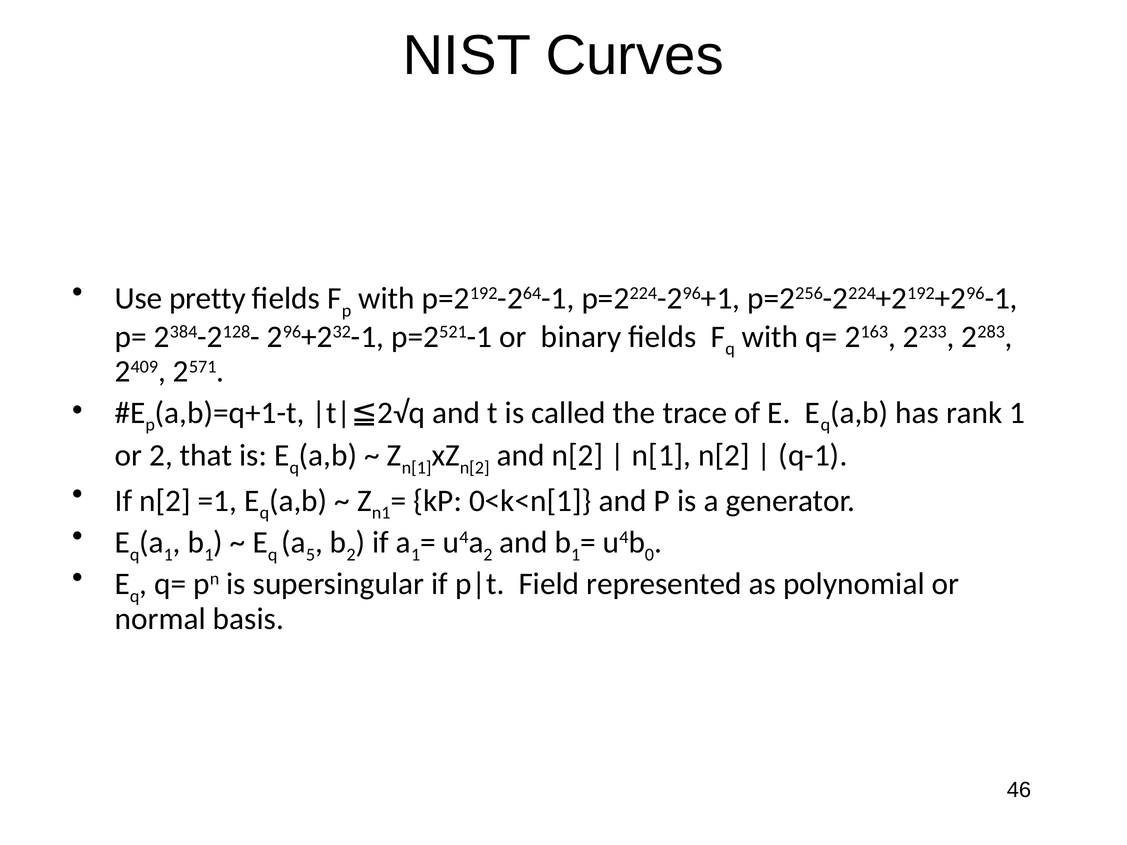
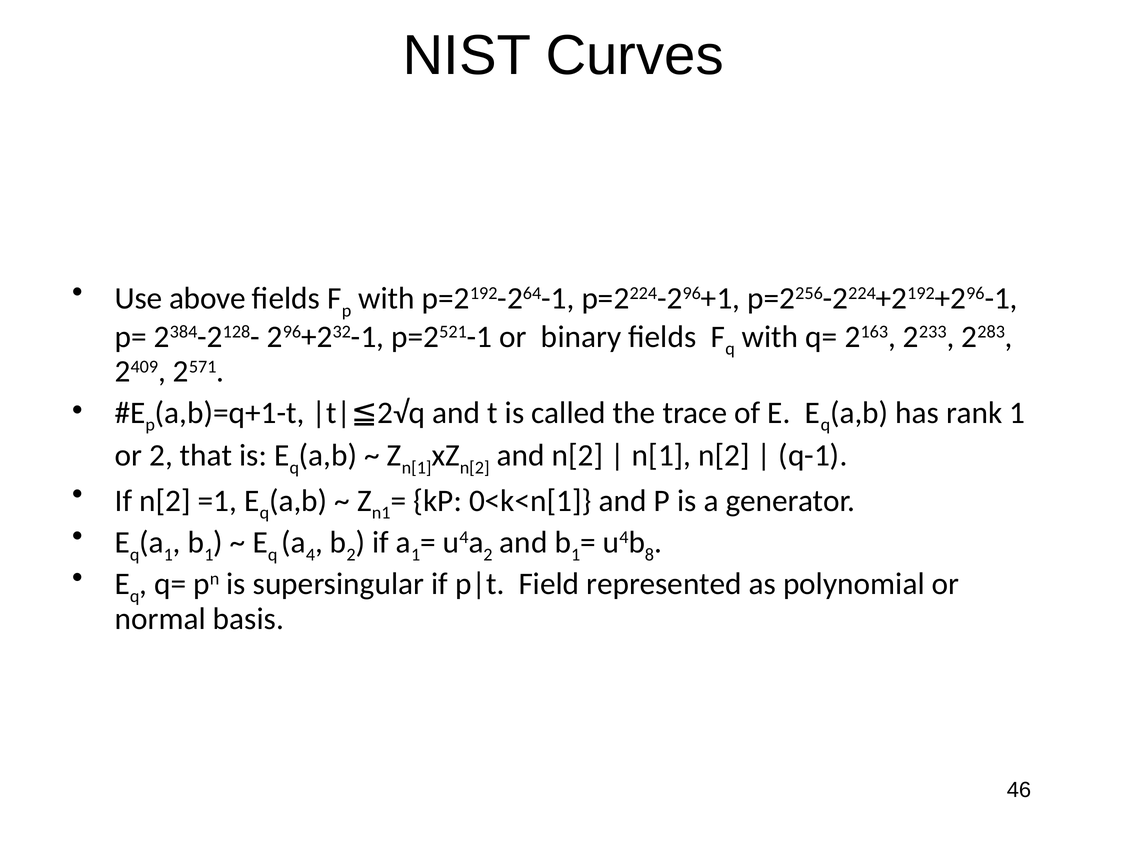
pretty: pretty -> above (207, 298)
5: 5 -> 4 (310, 555)
0: 0 -> 8 (649, 555)
